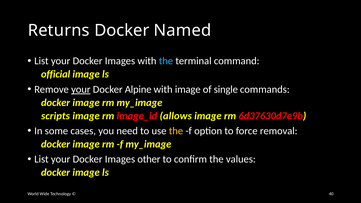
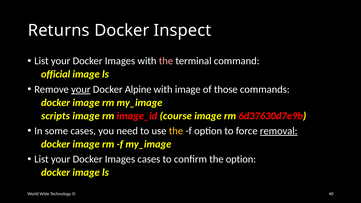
Named: Named -> Inspect (183, 30)
the colour: light blue -> pink (166, 61)
single: single -> those (226, 89)
allows: allows -> course (176, 116)
removal underline: none -> present (279, 131)
Images other: other -> cases (149, 159)
the values: values -> option (241, 159)
